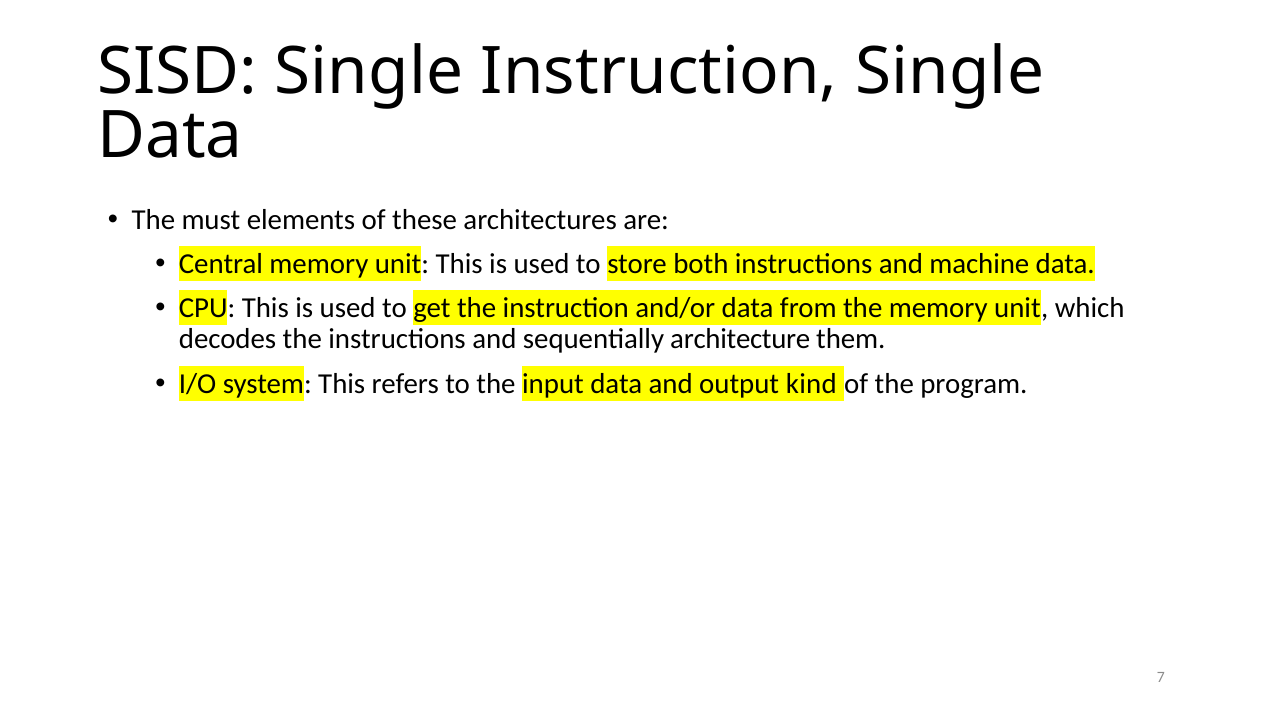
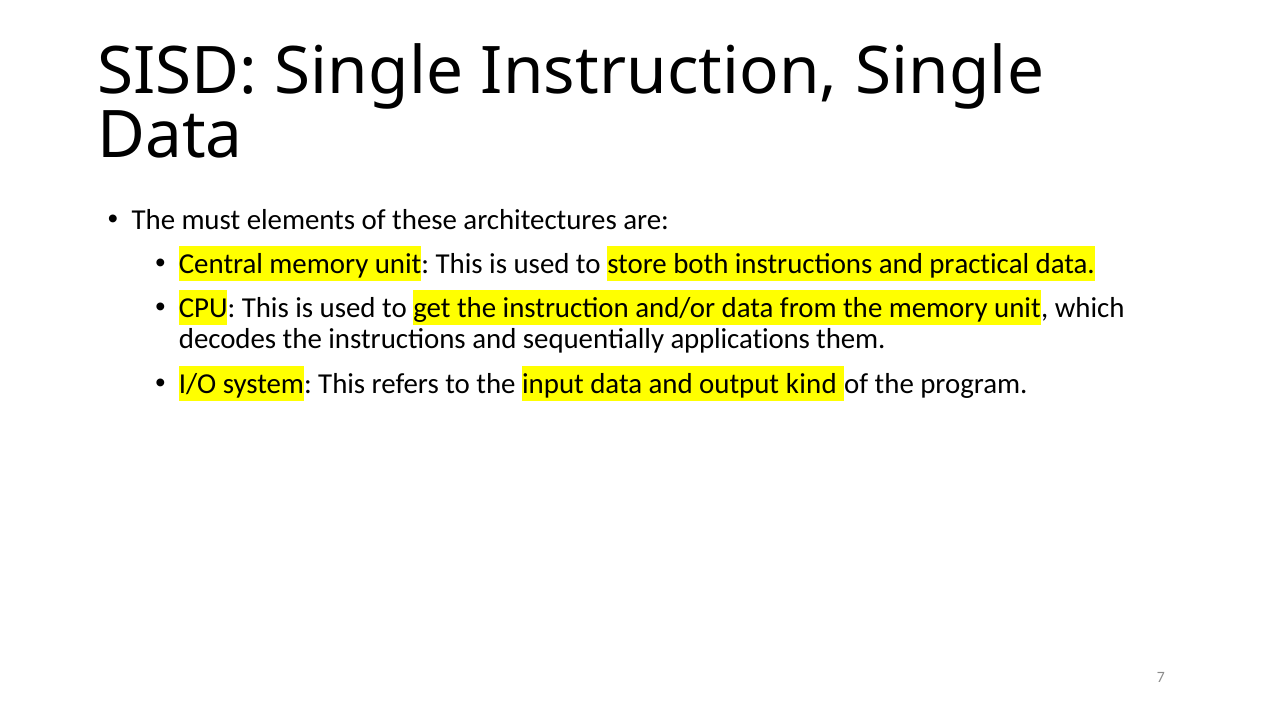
machine: machine -> practical (979, 264)
architecture: architecture -> applications (740, 339)
